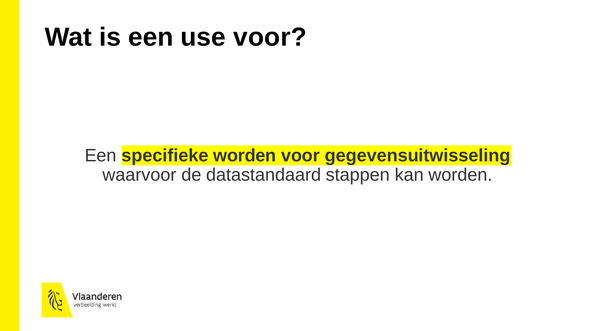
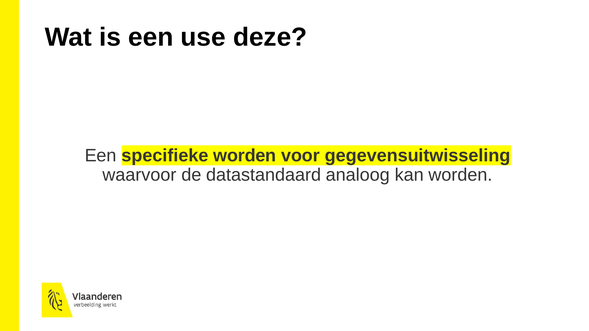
use voor: voor -> deze (270, 37)
stappen: stappen -> analoog (358, 175)
